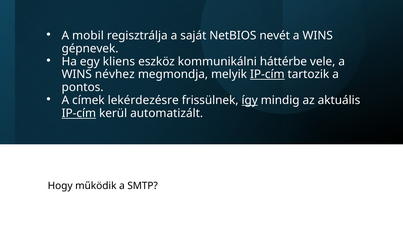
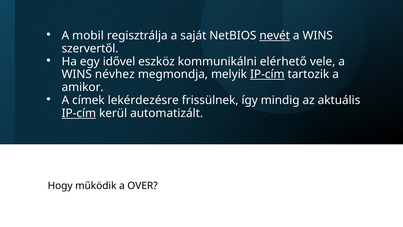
nevét underline: none -> present (275, 36)
gépnevek: gépnevek -> szervertől (90, 48)
kliens: kliens -> idővel (119, 61)
háttérbe: háttérbe -> elérhető (283, 61)
pontos: pontos -> amikor (83, 87)
így underline: present -> none (250, 100)
SMTP: SMTP -> OVER (143, 185)
